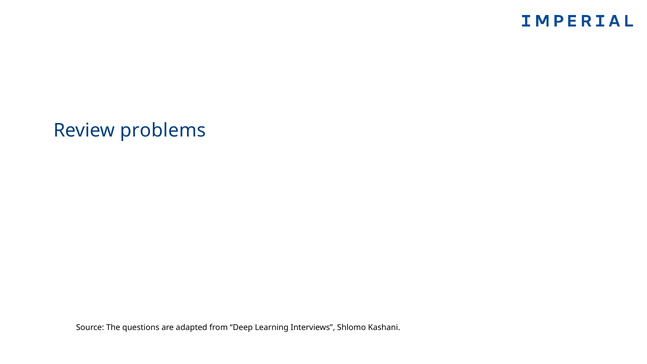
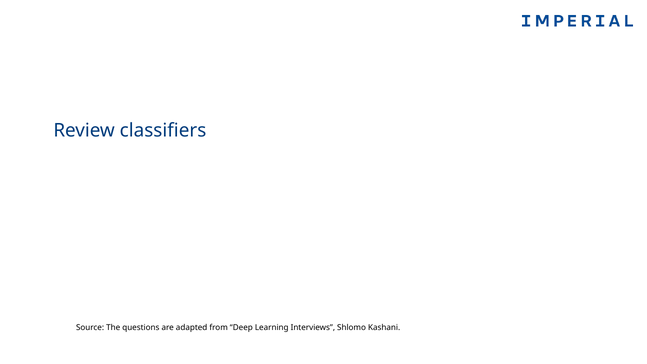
problems: problems -> classifiers (163, 131)
